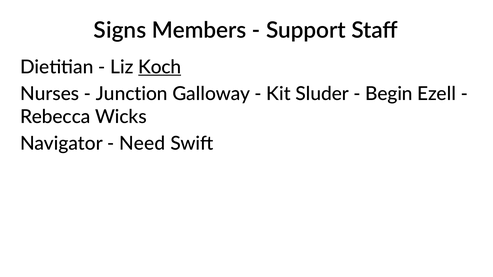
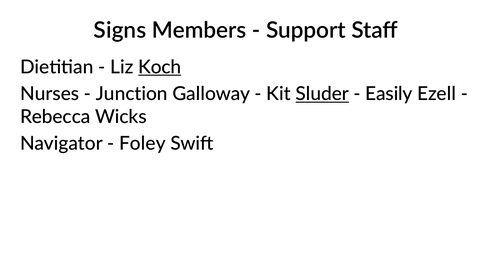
Sluder underline: none -> present (322, 94)
Begin: Begin -> Easily (389, 94)
Need: Need -> Foley (142, 144)
